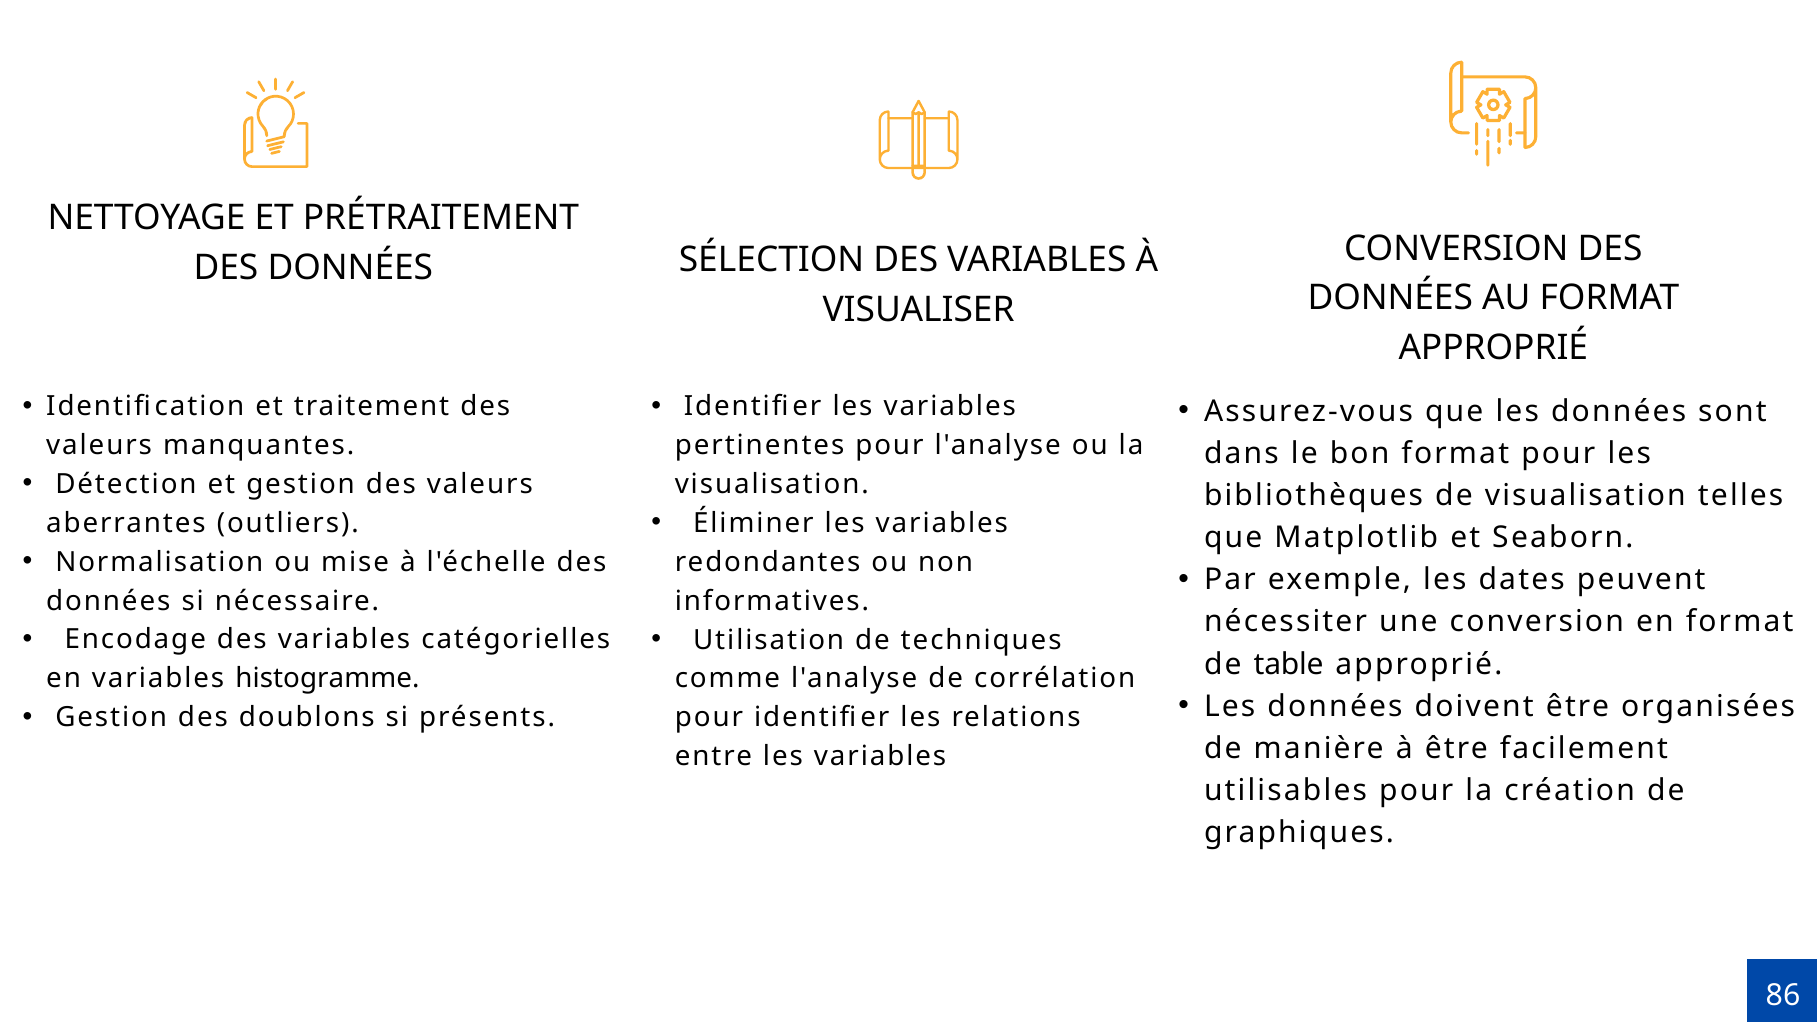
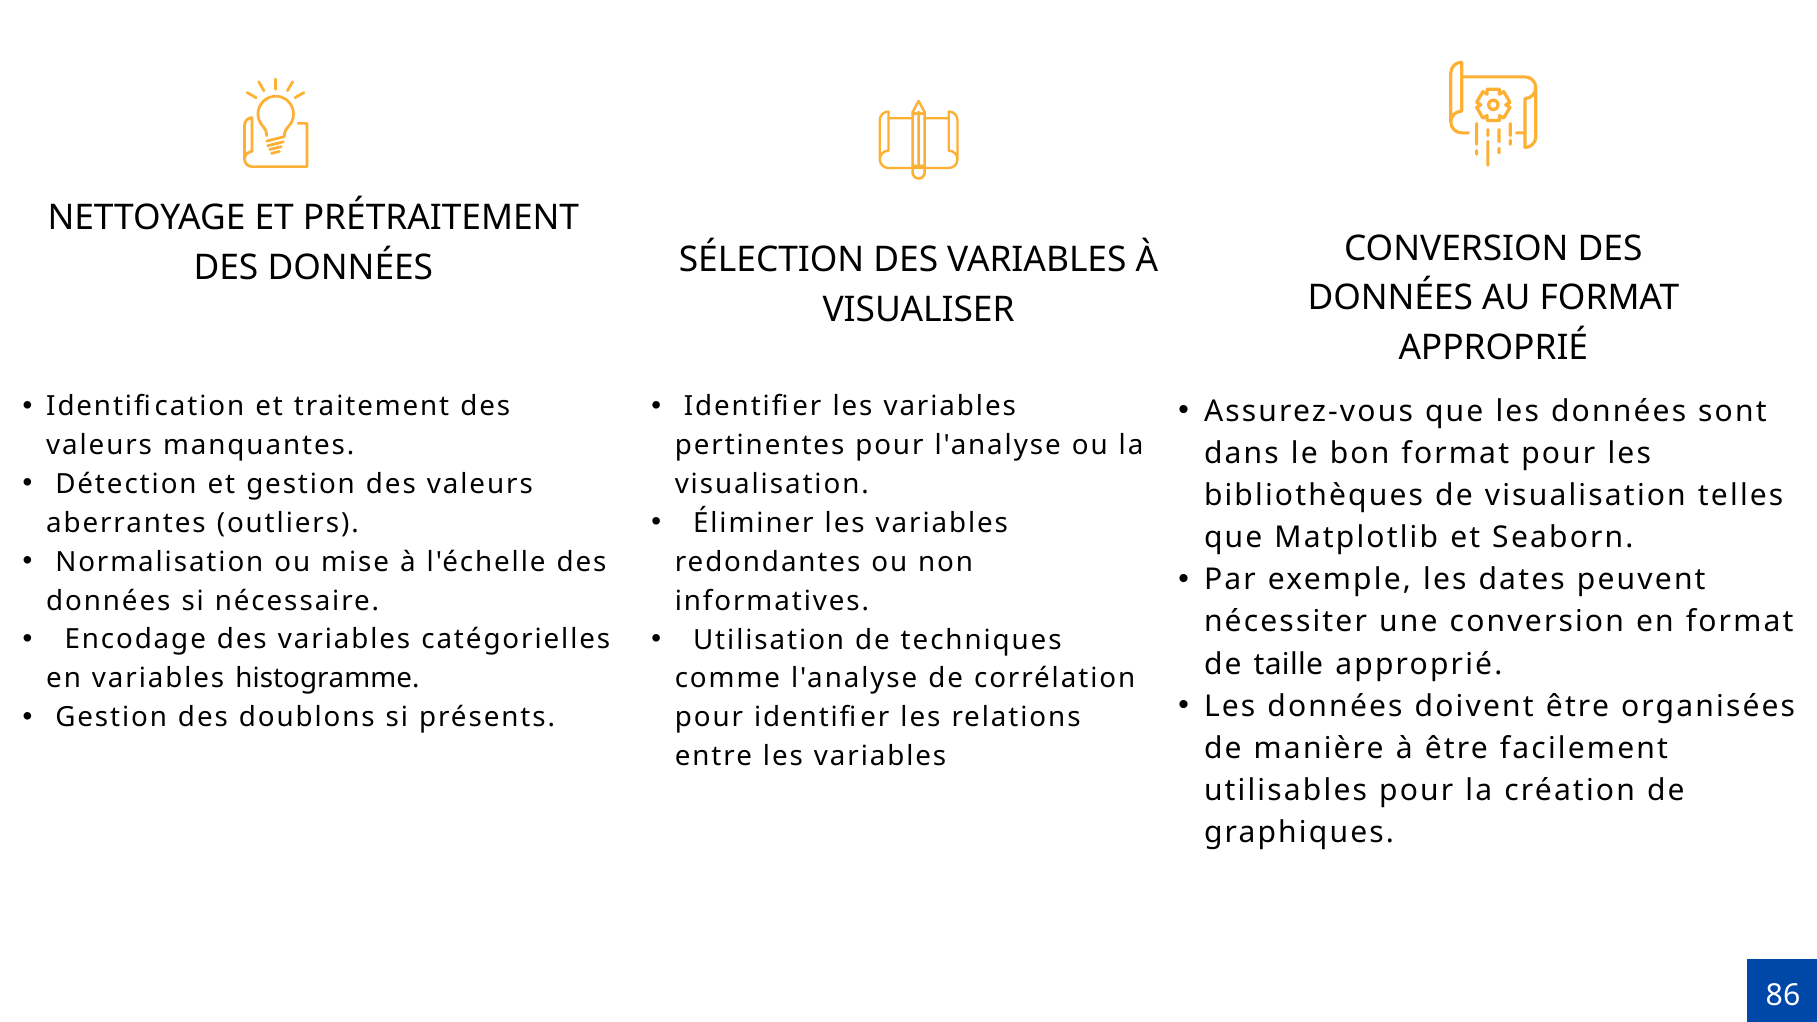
table: table -> taille (1288, 664)
